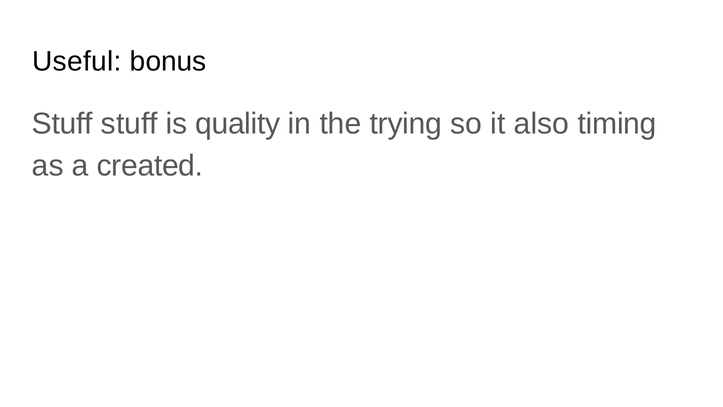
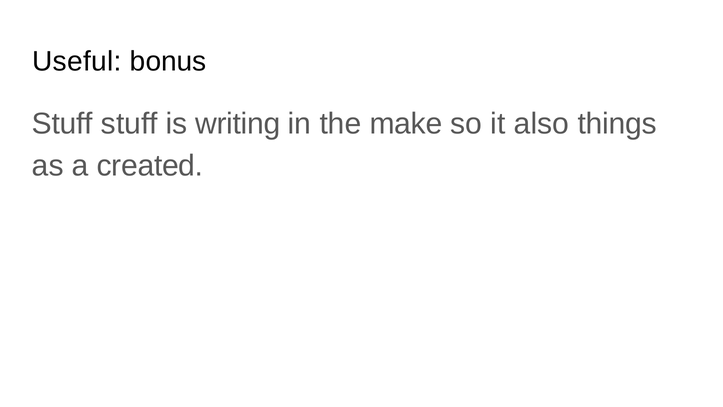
quality: quality -> writing (238, 124)
trying: trying -> make (406, 124)
timing: timing -> things (617, 124)
